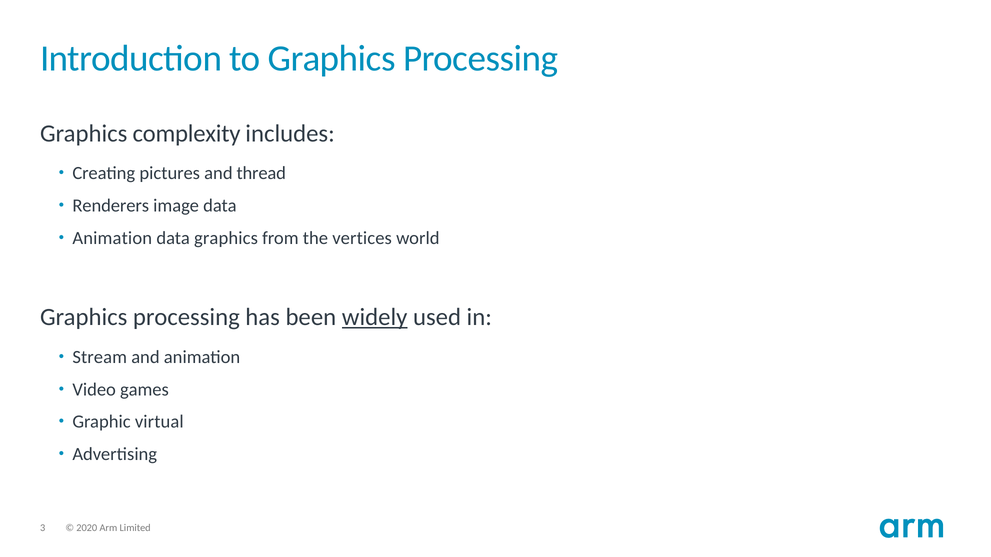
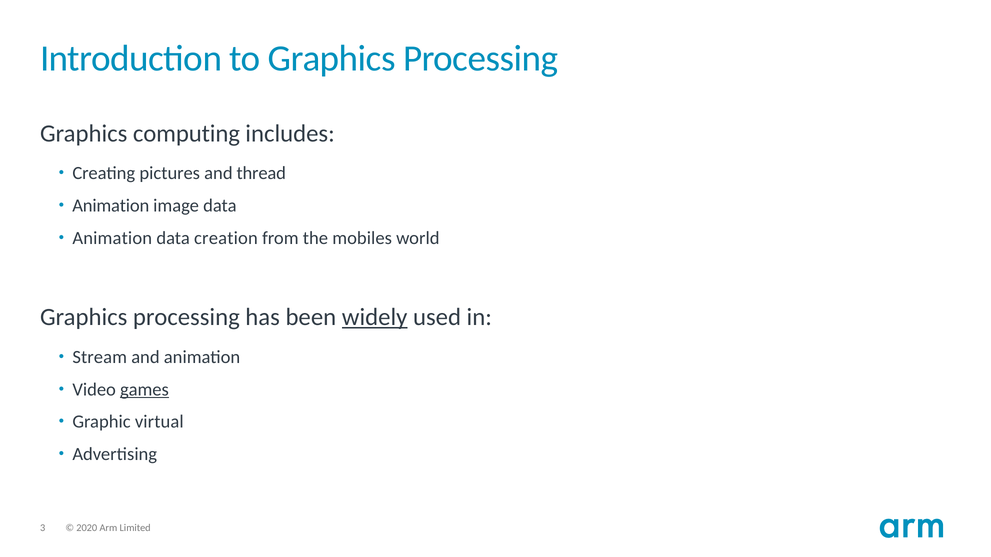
complexity: complexity -> computing (186, 134)
Renderers: Renderers -> Animation (111, 206)
data graphics: graphics -> creation (226, 238)
vertices: vertices -> mobiles (362, 238)
games underline: none -> present (144, 390)
